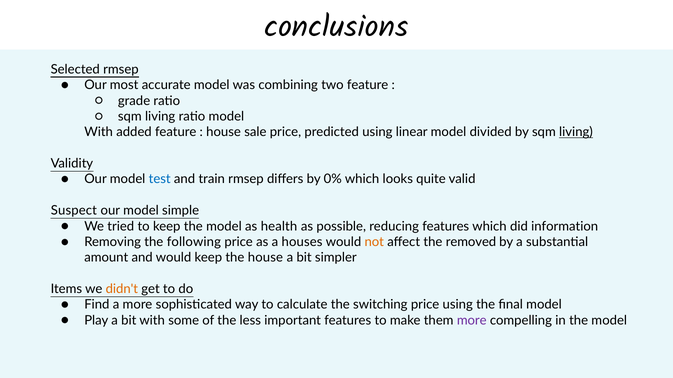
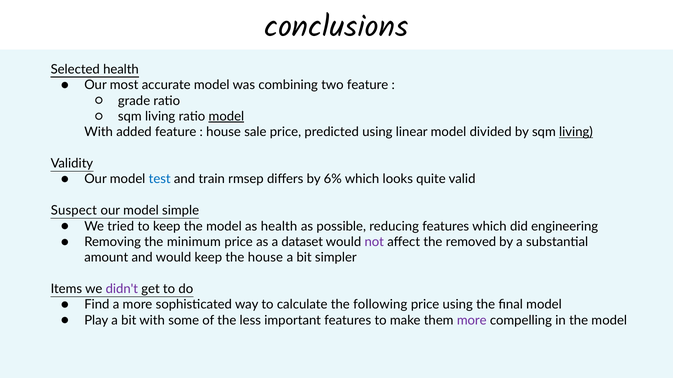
Selected rmsep: rmsep -> health (121, 69)
model underline: none -> present (226, 117)
0%: 0% -> 6% (333, 179)
information: information -> engineering (565, 227)
following: following -> minimum (194, 242)
houses: houses -> dataset (302, 242)
not colour: orange -> purple (374, 242)
didn't colour: orange -> purple (122, 289)
switching: switching -> following (380, 305)
